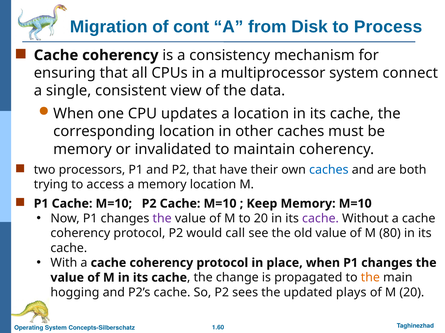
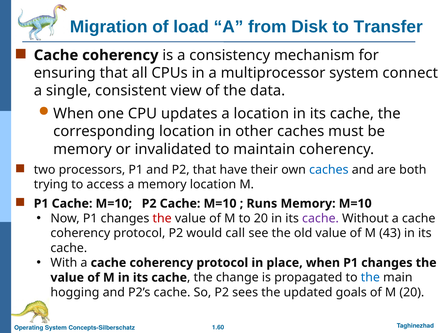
cont: cont -> load (191, 27)
Process: Process -> Transfer (388, 27)
Keep: Keep -> Runs (262, 204)
the colour: purple -> red (162, 219)
80: 80 -> 43 (390, 234)
the colour: orange -> blue (370, 278)
plays: plays -> goals (351, 293)
